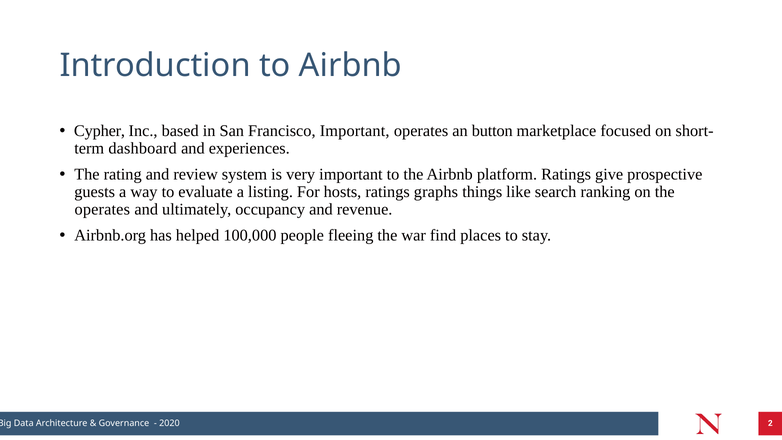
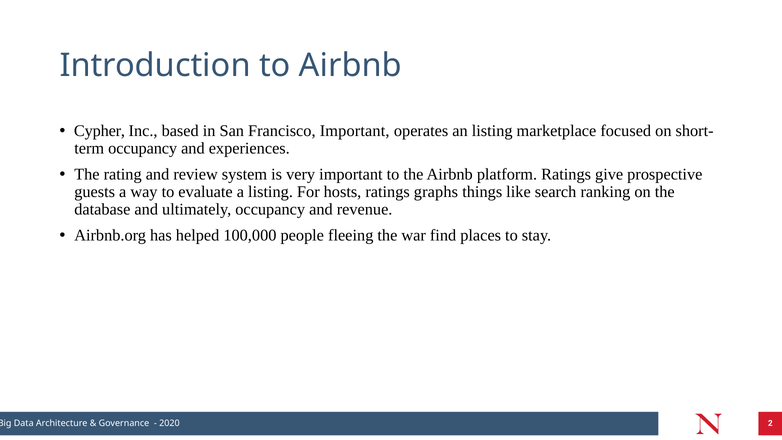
an button: button -> listing (492, 131)
dashboard: dashboard -> occupancy (143, 148)
operates: operates -> database (102, 209)
